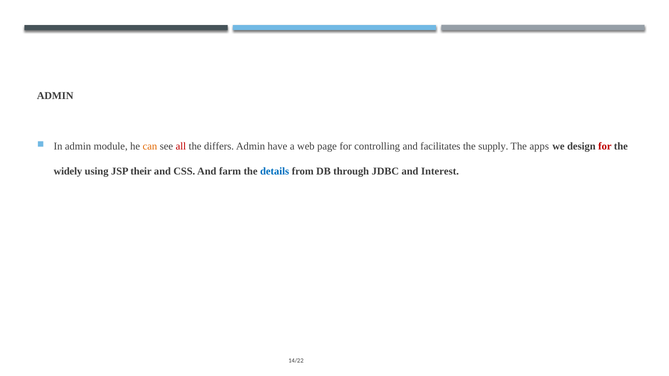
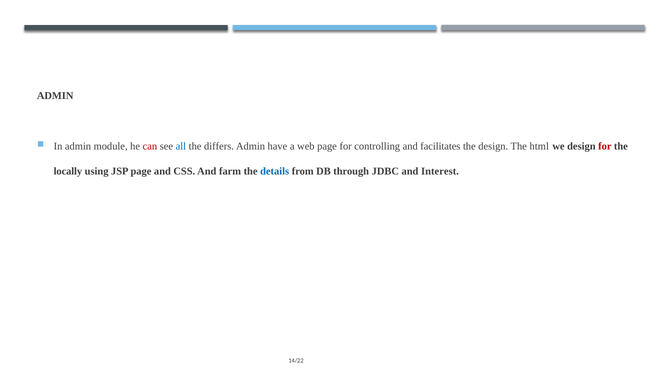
can colour: orange -> red (150, 146)
all colour: red -> blue (181, 146)
the supply: supply -> design (493, 146)
apps: apps -> html (539, 146)
widely: widely -> locally (68, 171)
JSP their: their -> page (141, 171)
